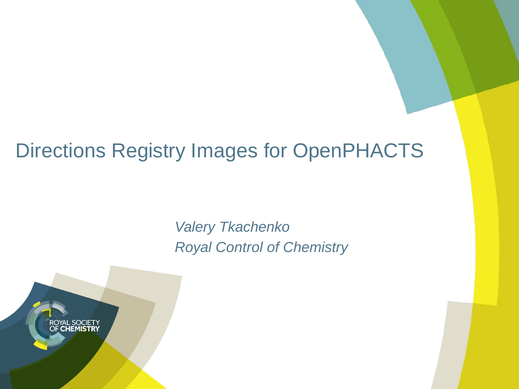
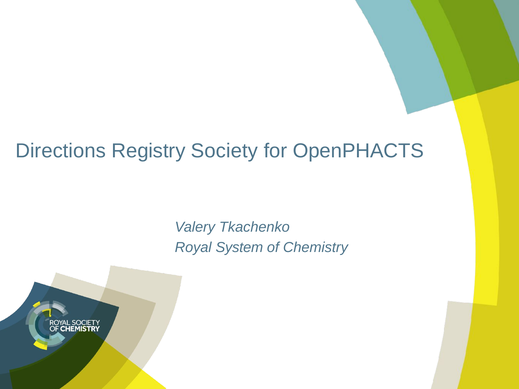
Images: Images -> Society (224, 151)
Control: Control -> System (239, 248)
